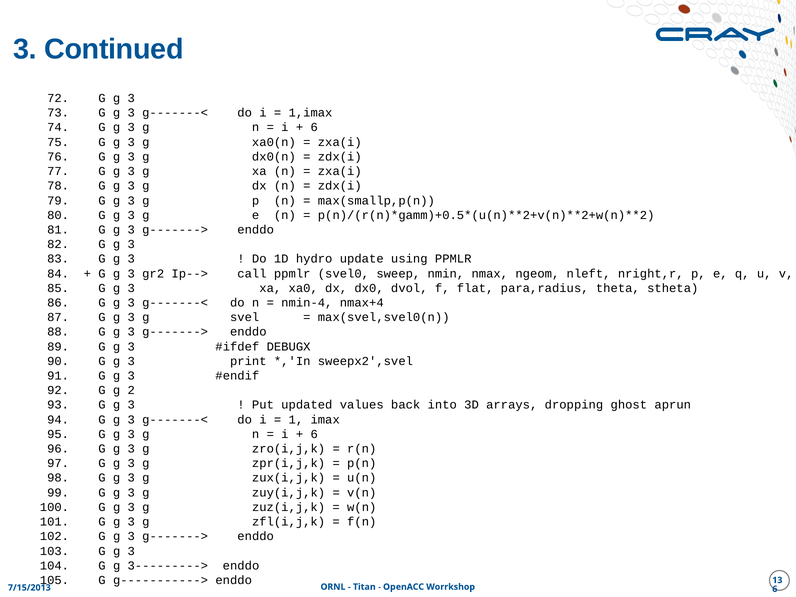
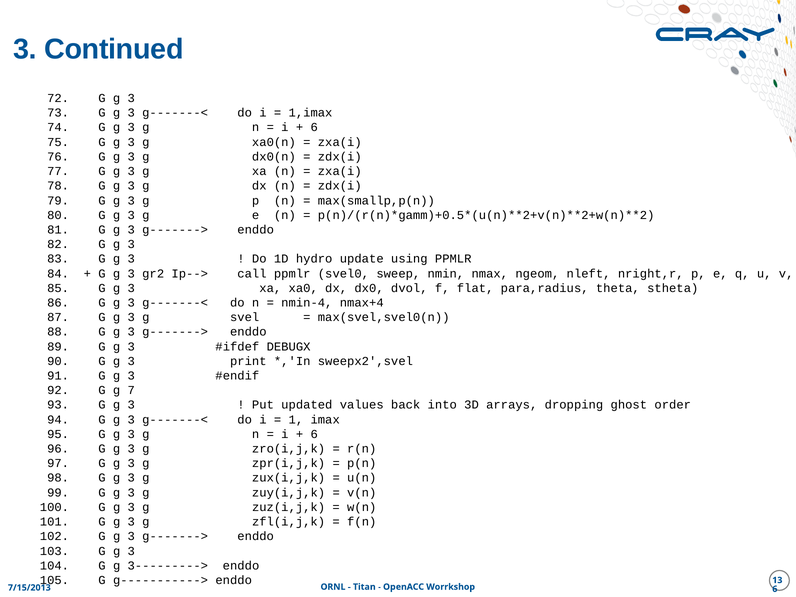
2: 2 -> 7 (131, 390)
aprun: aprun -> order (673, 405)
